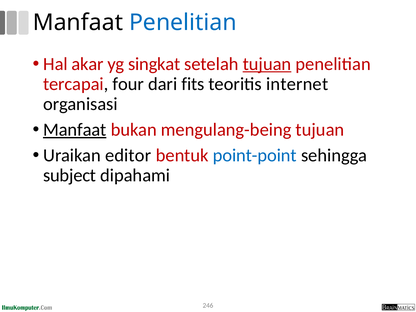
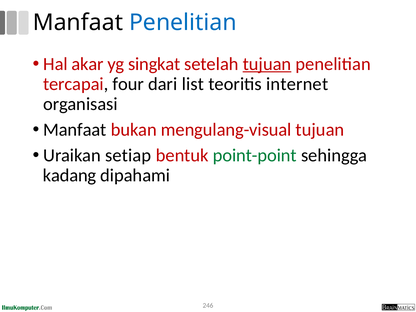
fits: fits -> list (193, 84)
Manfaat underline: present -> none (75, 130)
mengulang-being: mengulang-being -> mengulang-visual (226, 130)
editor: editor -> setiap (128, 155)
point-point colour: blue -> green (255, 155)
subject: subject -> kadang (70, 175)
